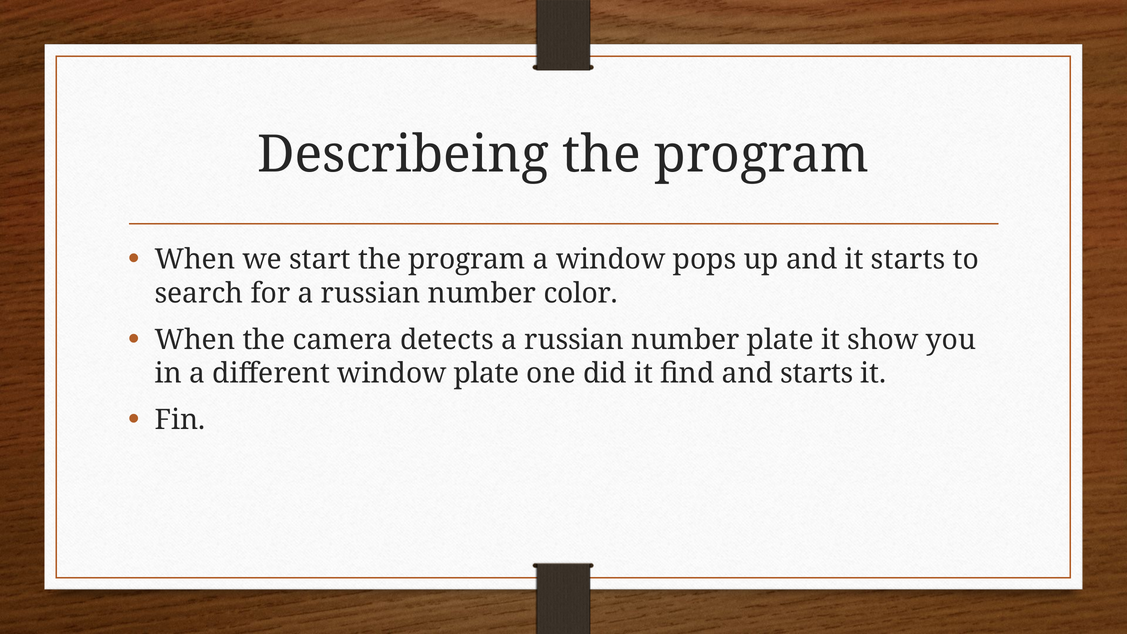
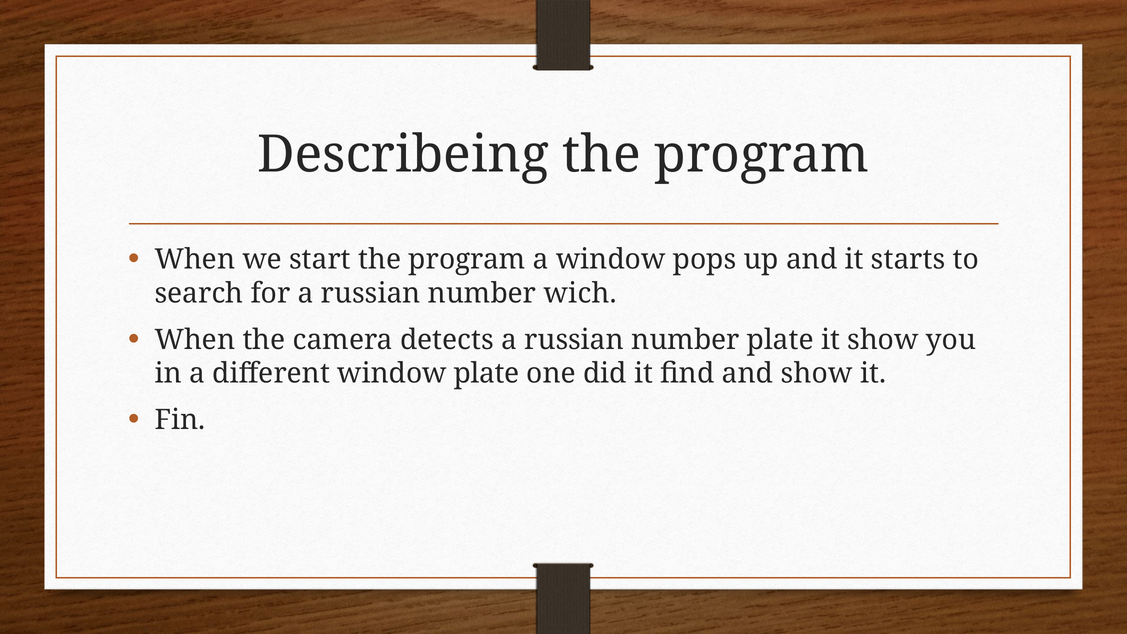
color: color -> wich (580, 293)
and starts: starts -> show (817, 374)
